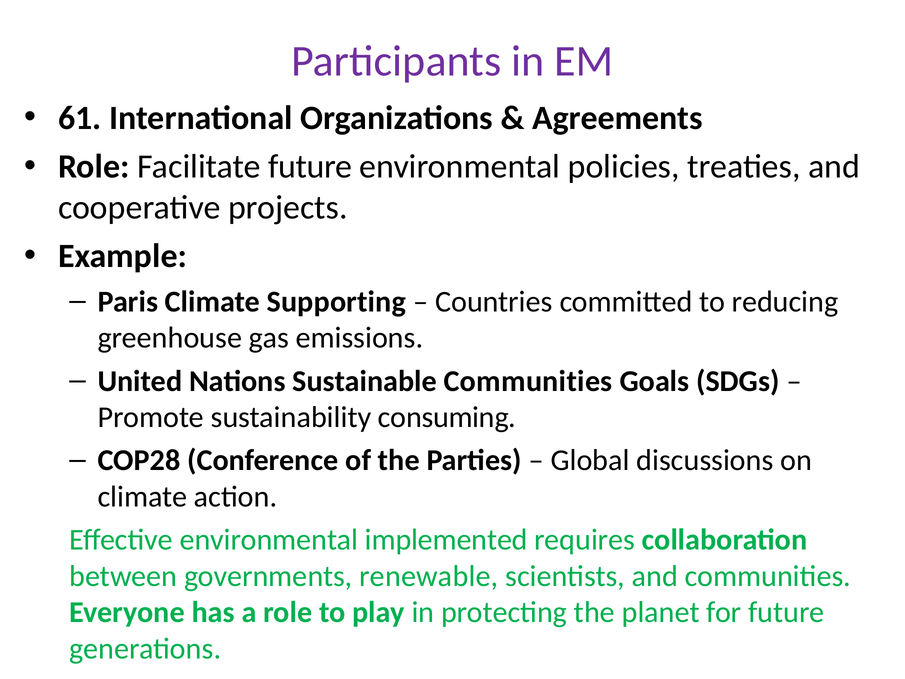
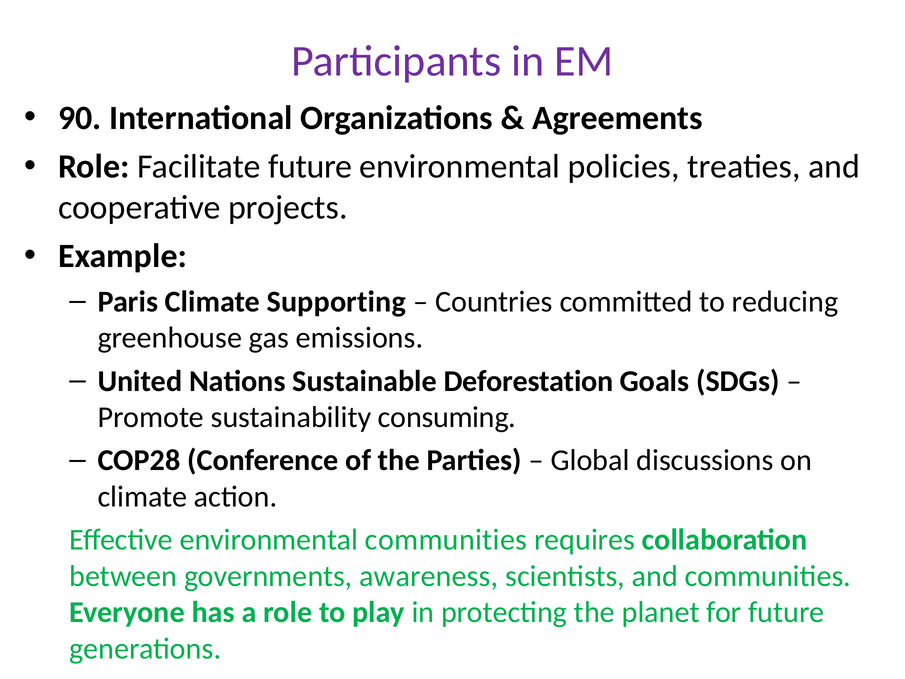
61: 61 -> 90 (80, 118)
Sustainable Communities: Communities -> Deforestation (528, 381)
environmental implemented: implemented -> communities (446, 540)
renewable: renewable -> awareness (429, 576)
